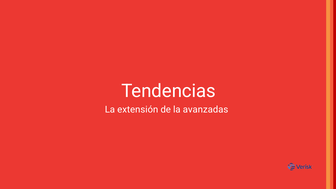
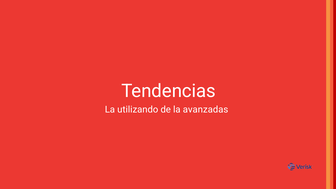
extensión: extensión -> utilizando (138, 109)
